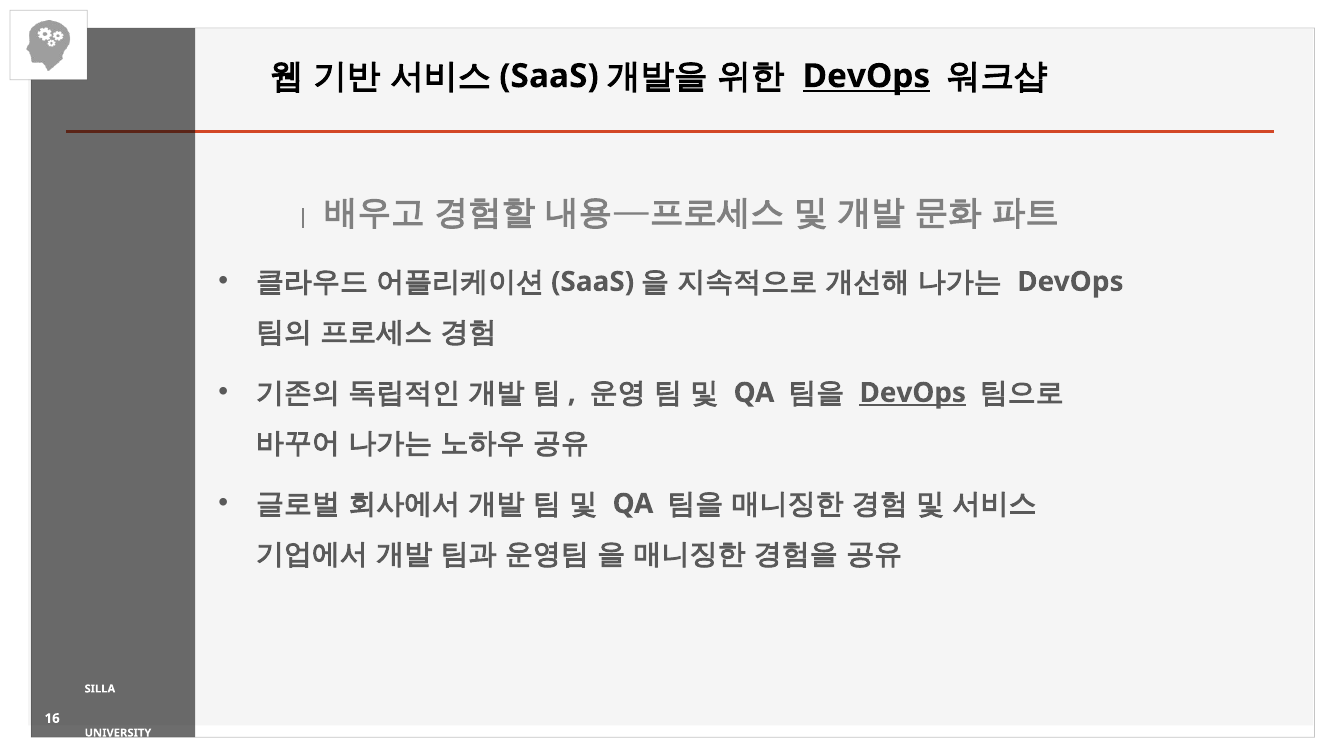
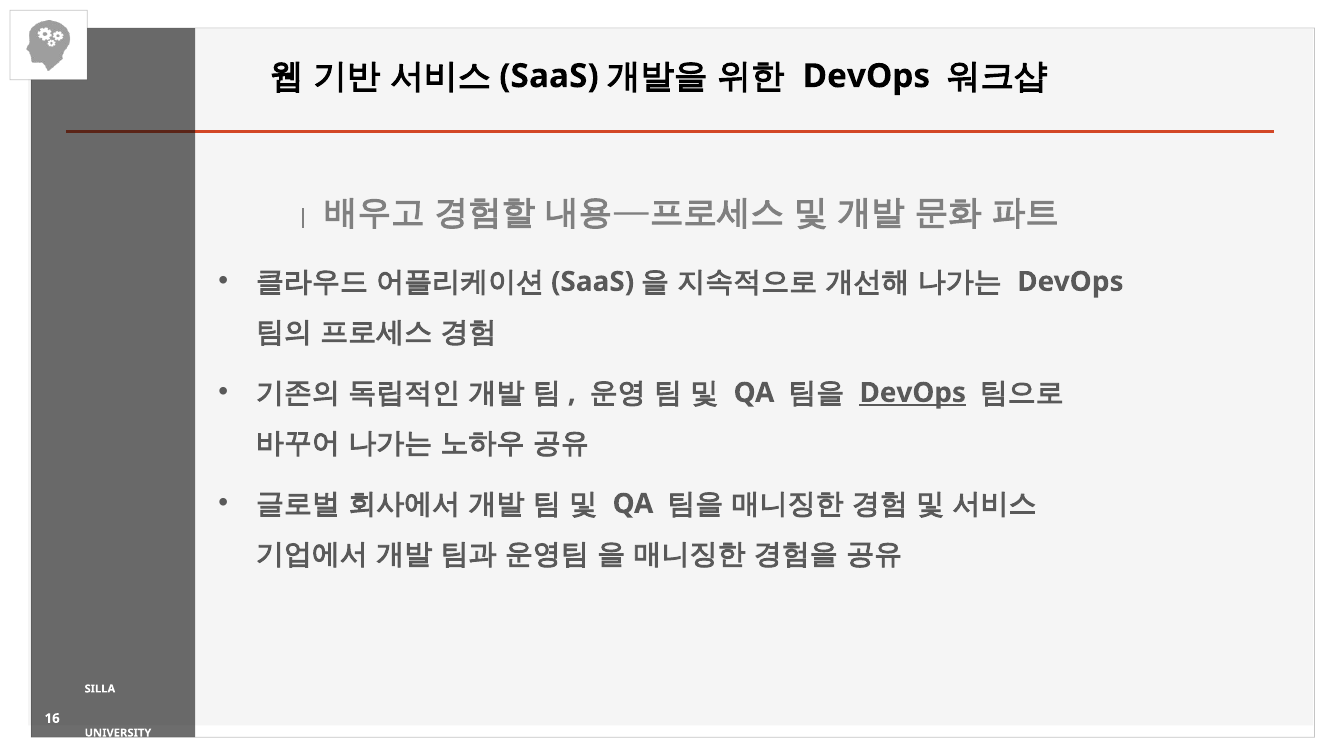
DevOps underline: present -> none (866, 76)
